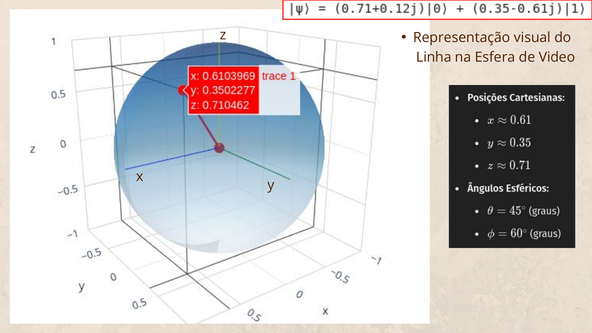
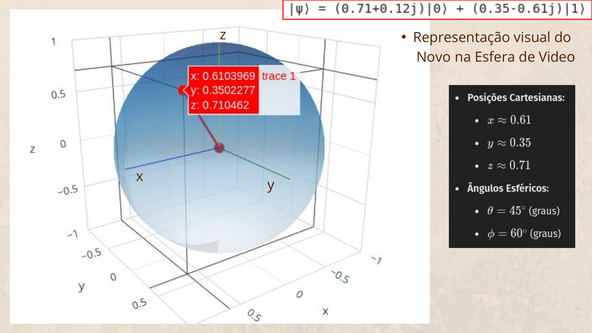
Linha: Linha -> Novo (434, 57)
